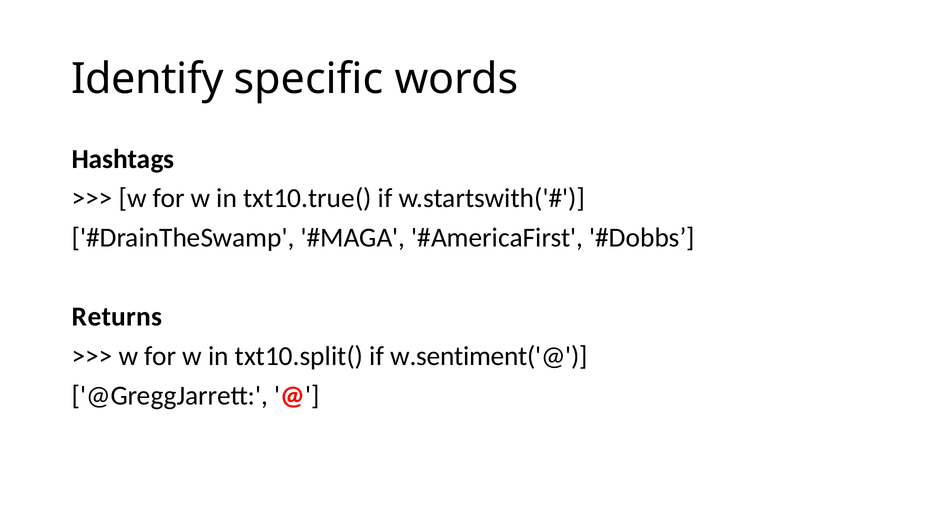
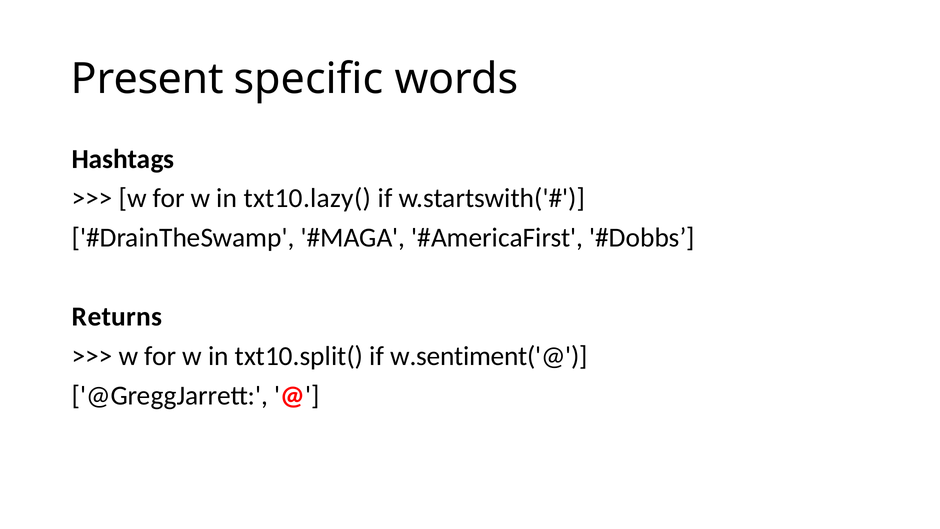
Identify: Identify -> Present (147, 79)
txt10.true(: txt10.true( -> txt10.lazy( (307, 198)
